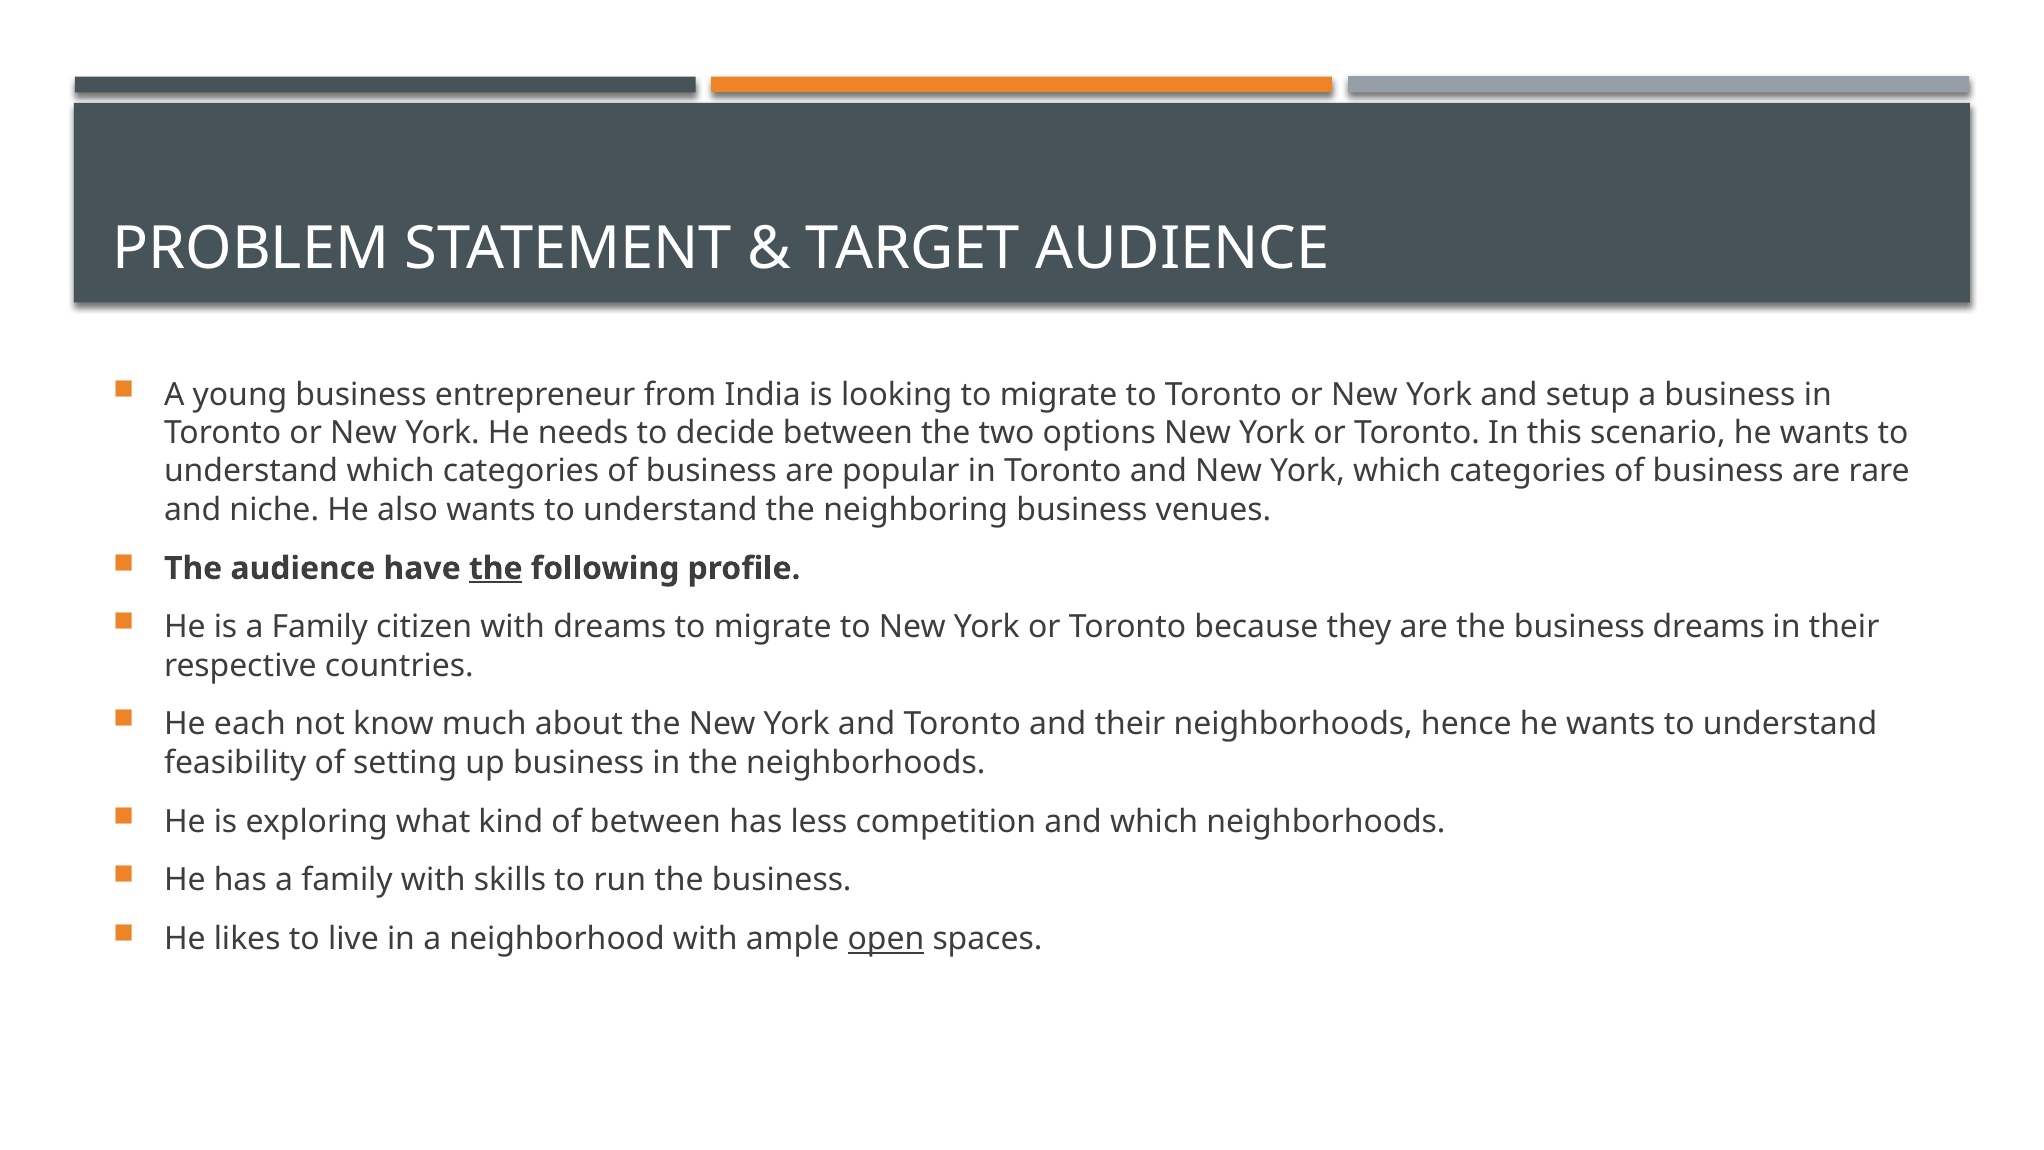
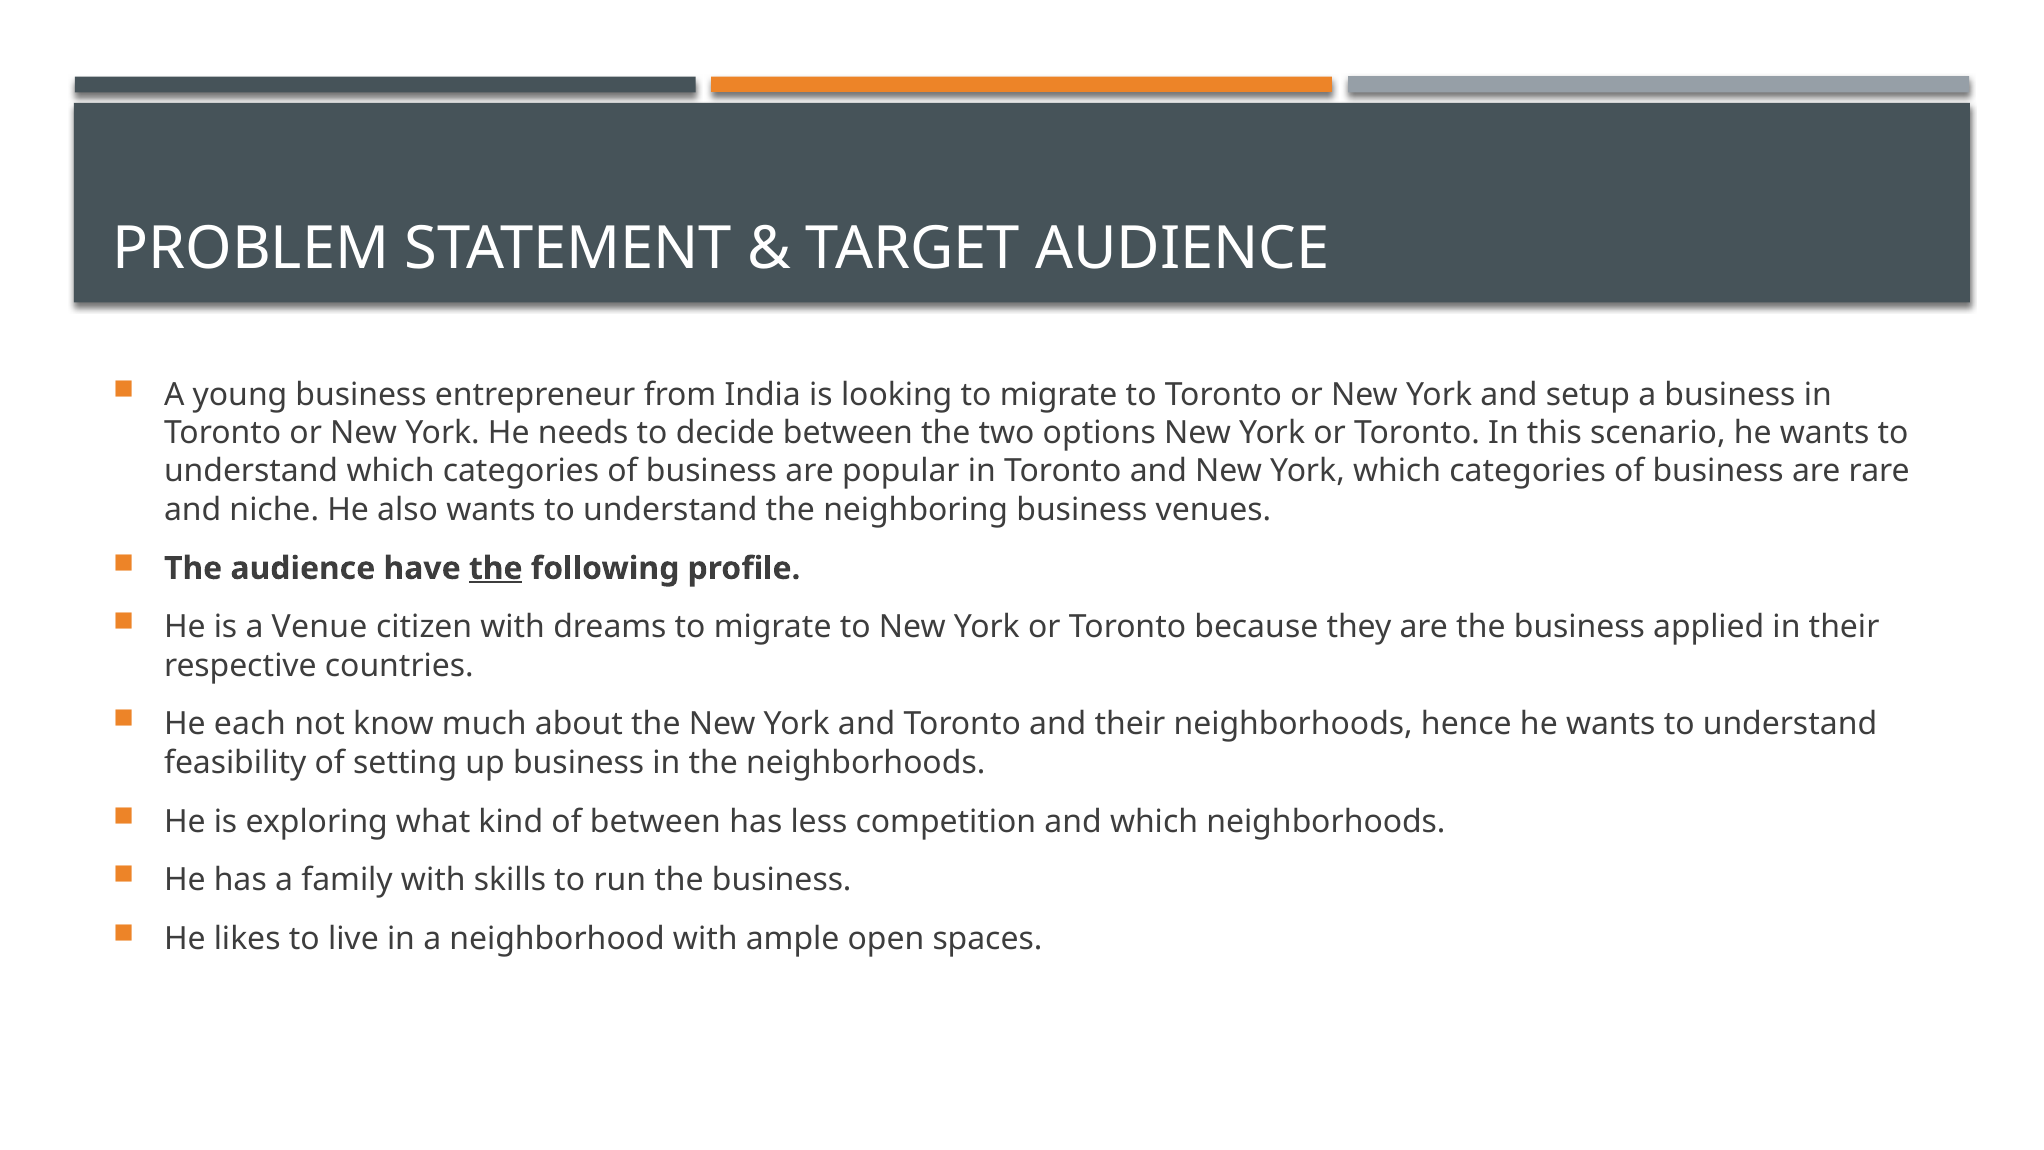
is a Family: Family -> Venue (320, 627)
business dreams: dreams -> applied (1709, 627)
open underline: present -> none (886, 939)
